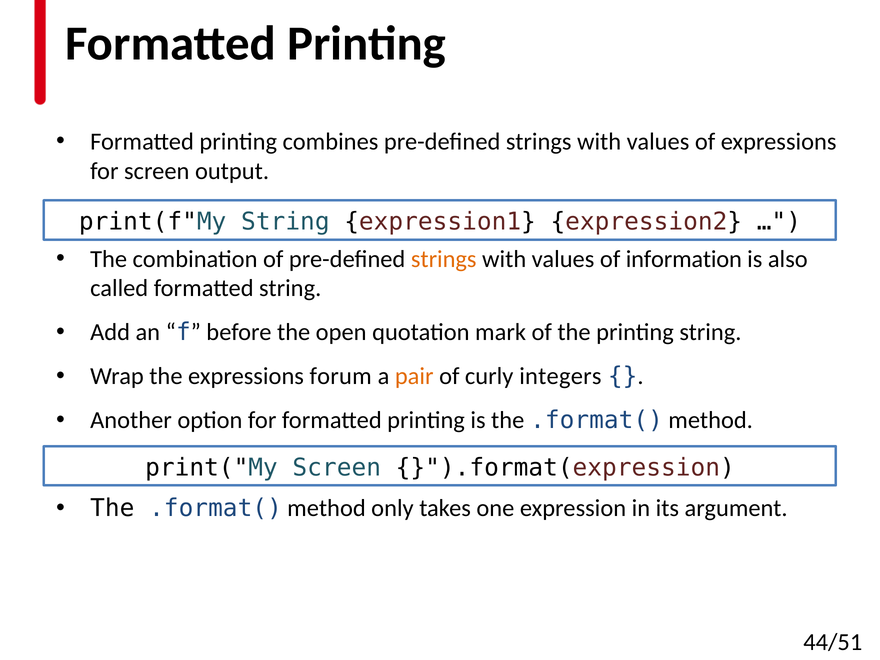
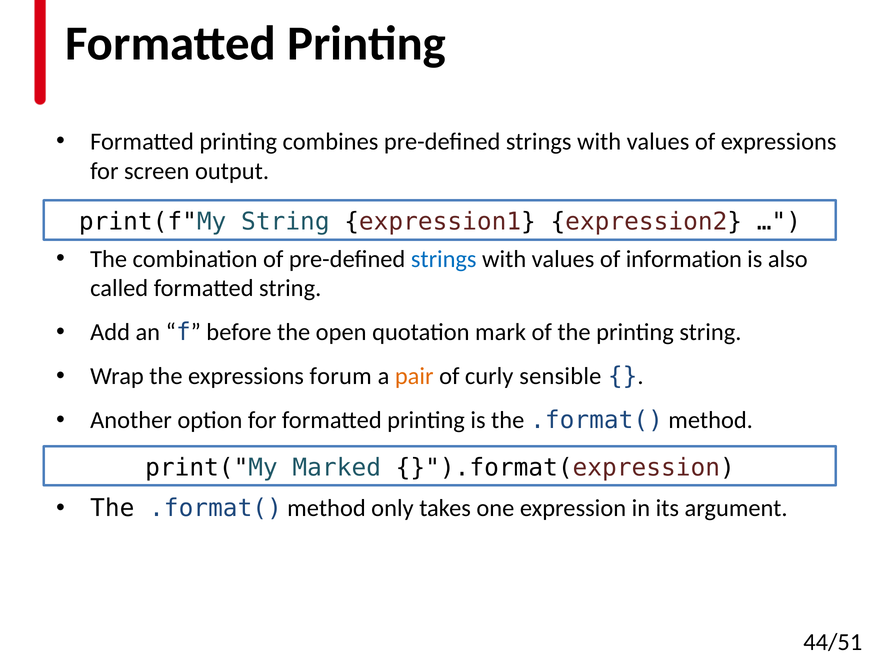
strings colour: orange -> blue (444, 259)
integers: integers -> sensible (560, 376)
print("My Screen: Screen -> Marked (337, 468)
